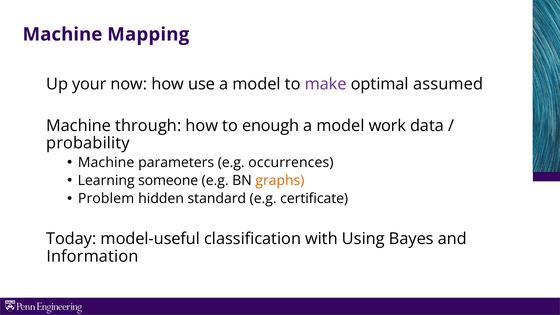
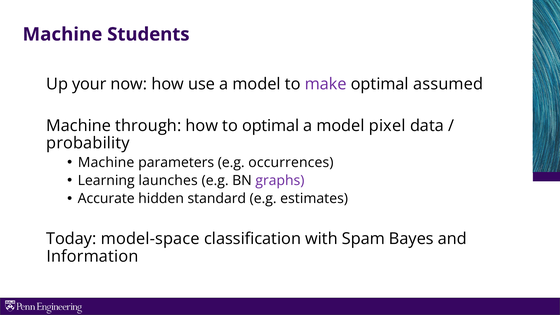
Mapping: Mapping -> Students (148, 34)
to enough: enough -> optimal (271, 126)
work: work -> pixel (387, 126)
someone: someone -> launches (168, 181)
graphs colour: orange -> purple (280, 181)
Problem: Problem -> Accurate (106, 199)
certificate: certificate -> estimates (314, 199)
model-useful: model-useful -> model-space (150, 239)
Using: Using -> Spam (363, 239)
